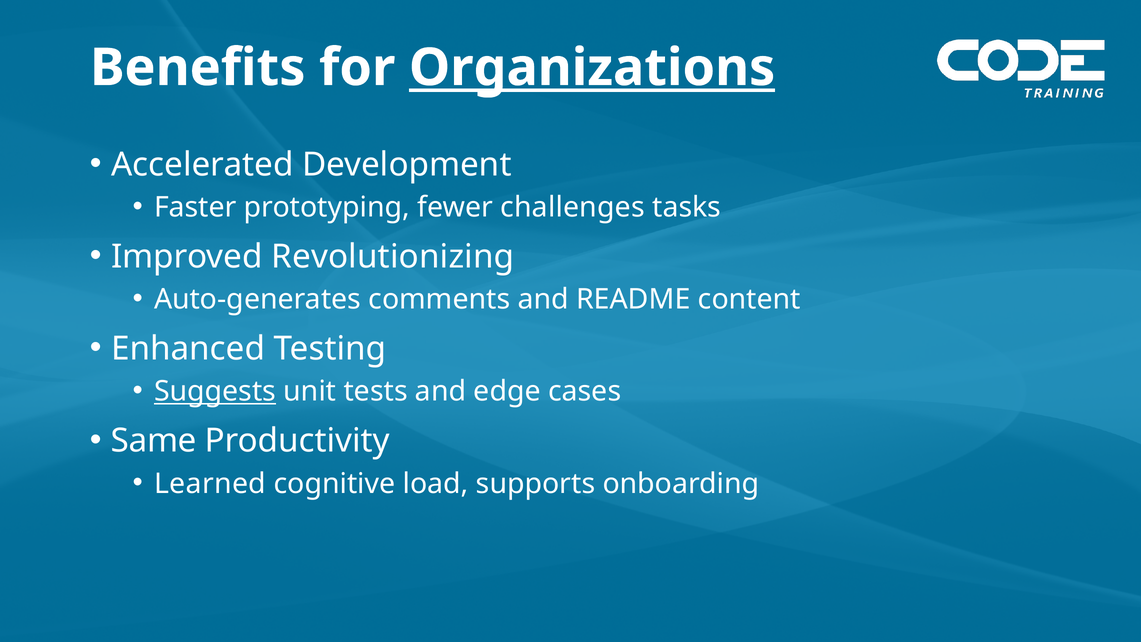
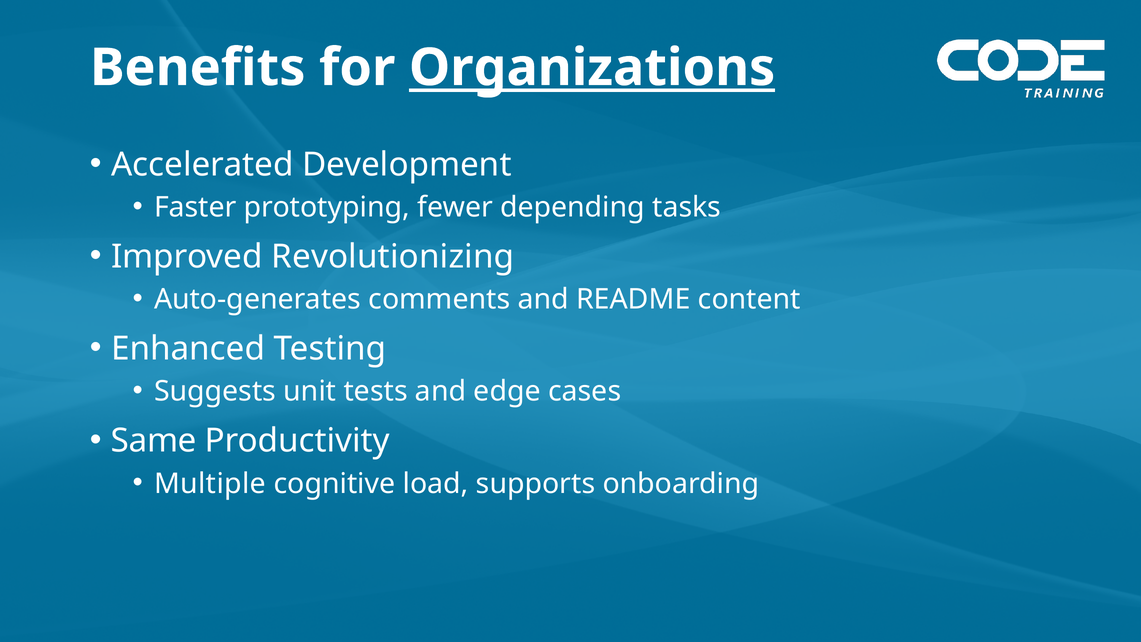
challenges: challenges -> depending (573, 207)
Suggests underline: present -> none (215, 391)
Learned: Learned -> Multiple (210, 483)
